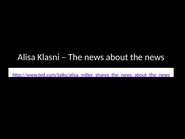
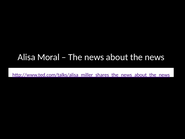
Klasni: Klasni -> Moral (48, 57)
